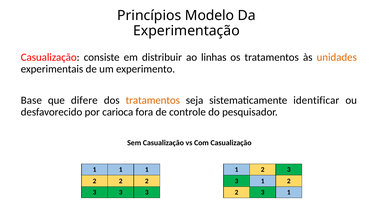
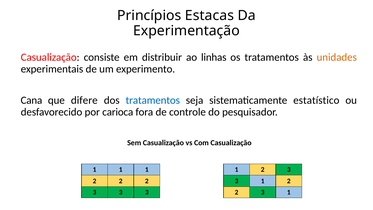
Modelo: Modelo -> Estacas (209, 16)
Base: Base -> Cana (31, 100)
tratamentos colour: orange -> blue (153, 100)
identificar: identificar -> estatístico (316, 100)
